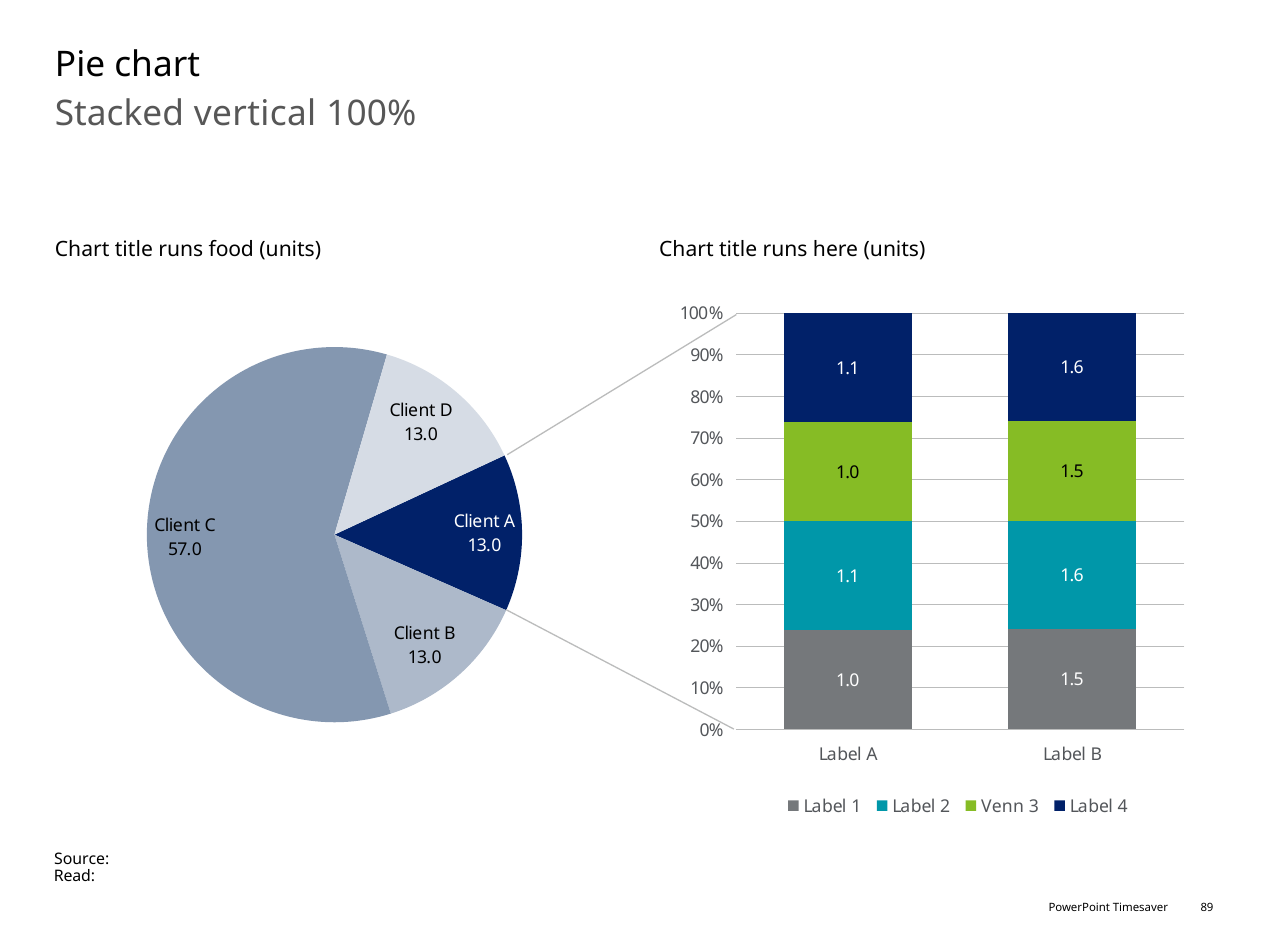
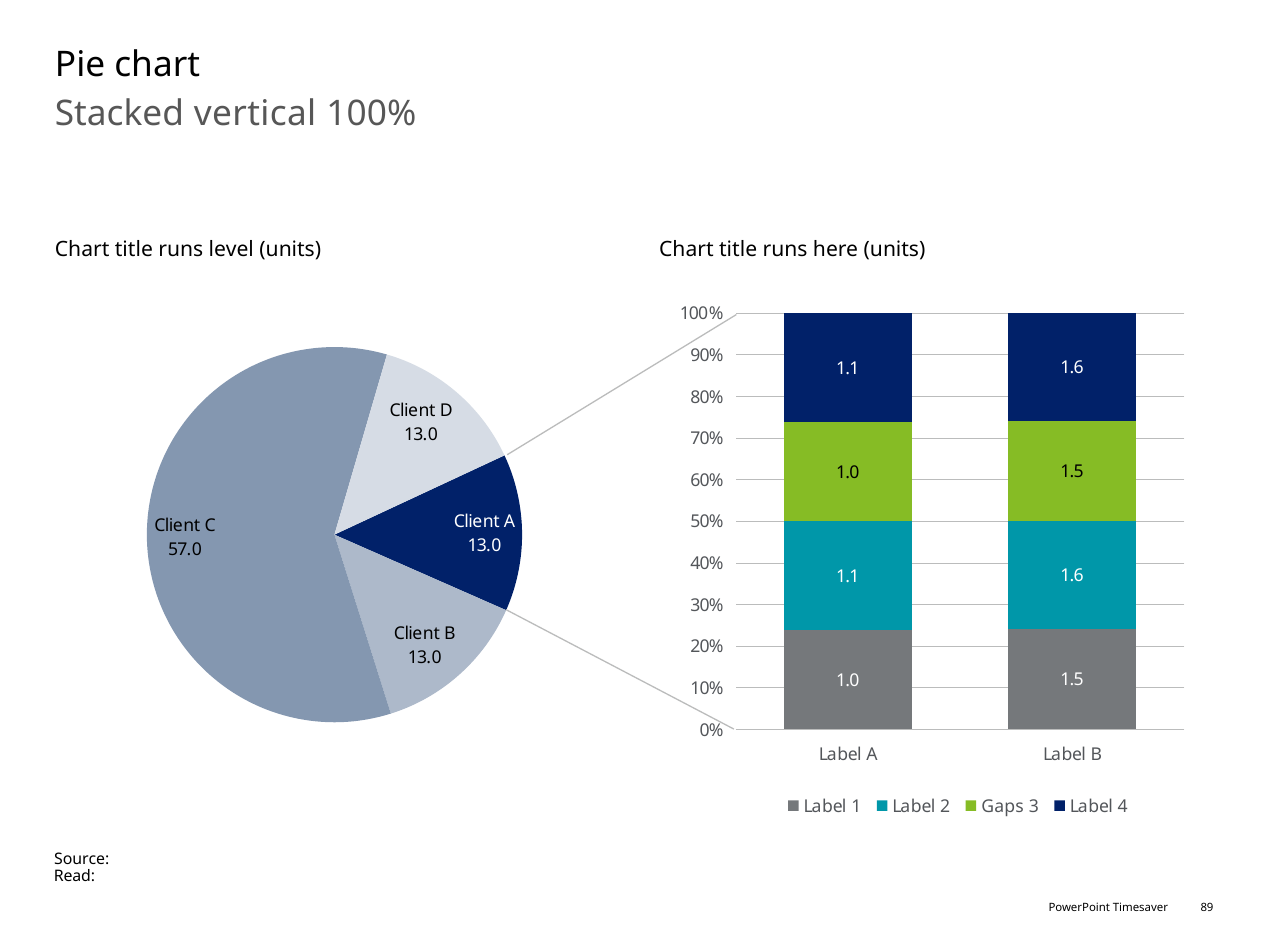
food: food -> level (231, 250)
Venn: Venn -> Gaps (1003, 806)
